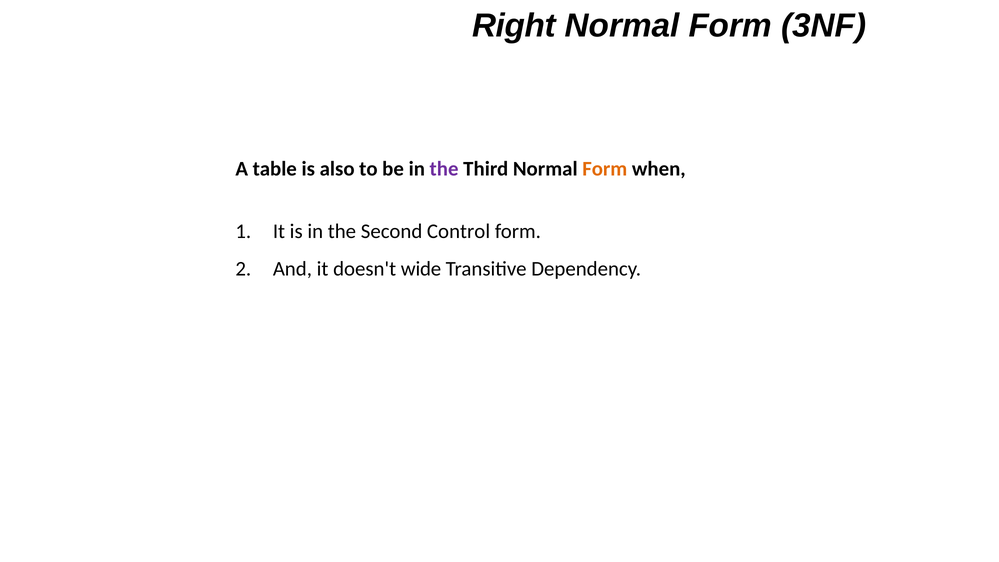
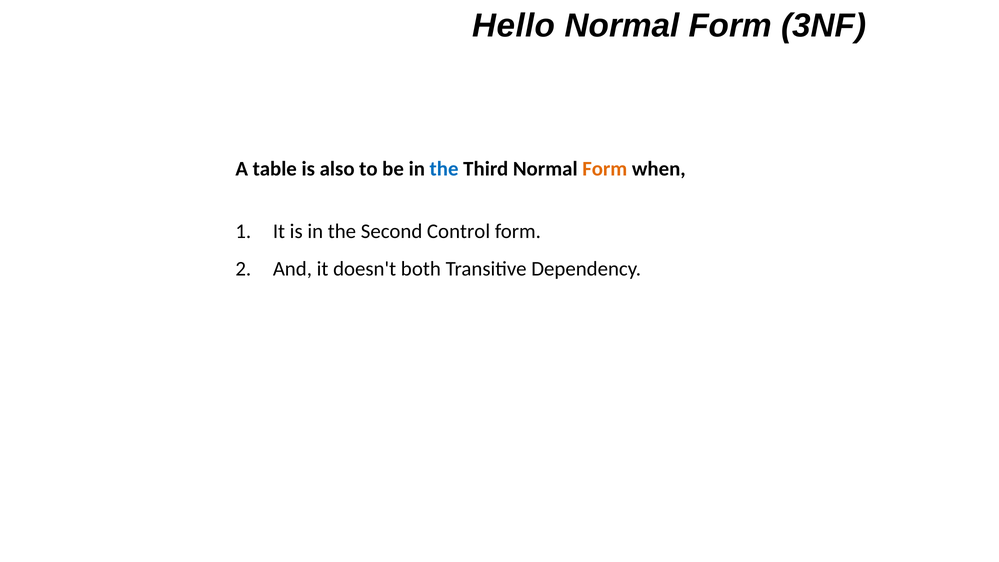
Right: Right -> Hello (514, 26)
the colour: purple -> blue (444, 169)
wide: wide -> both (421, 269)
